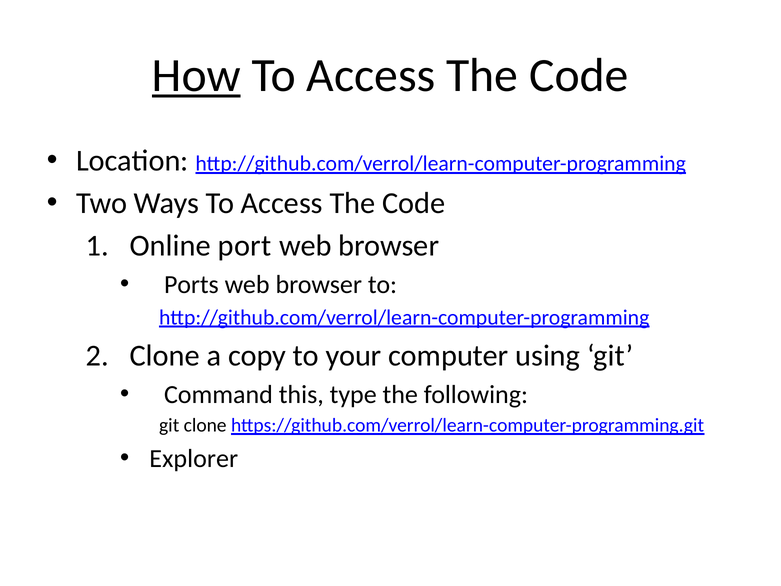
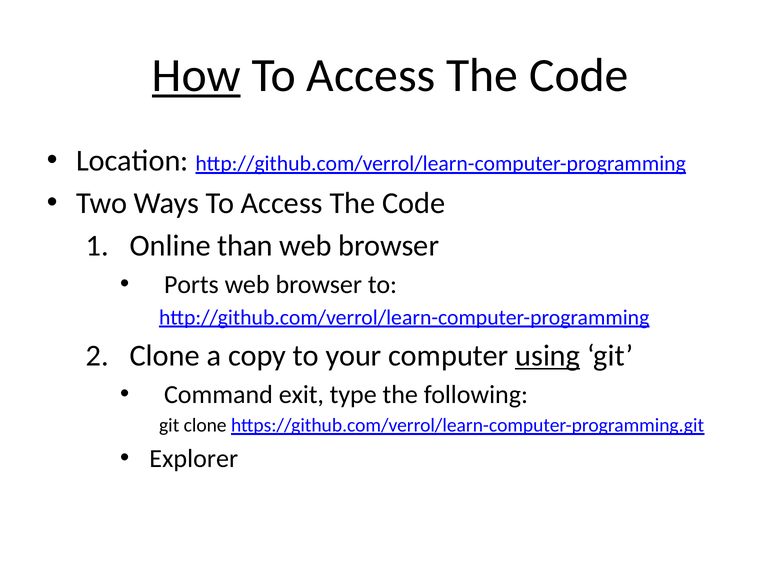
port: port -> than (245, 246)
using underline: none -> present (548, 356)
this: this -> exit (301, 394)
